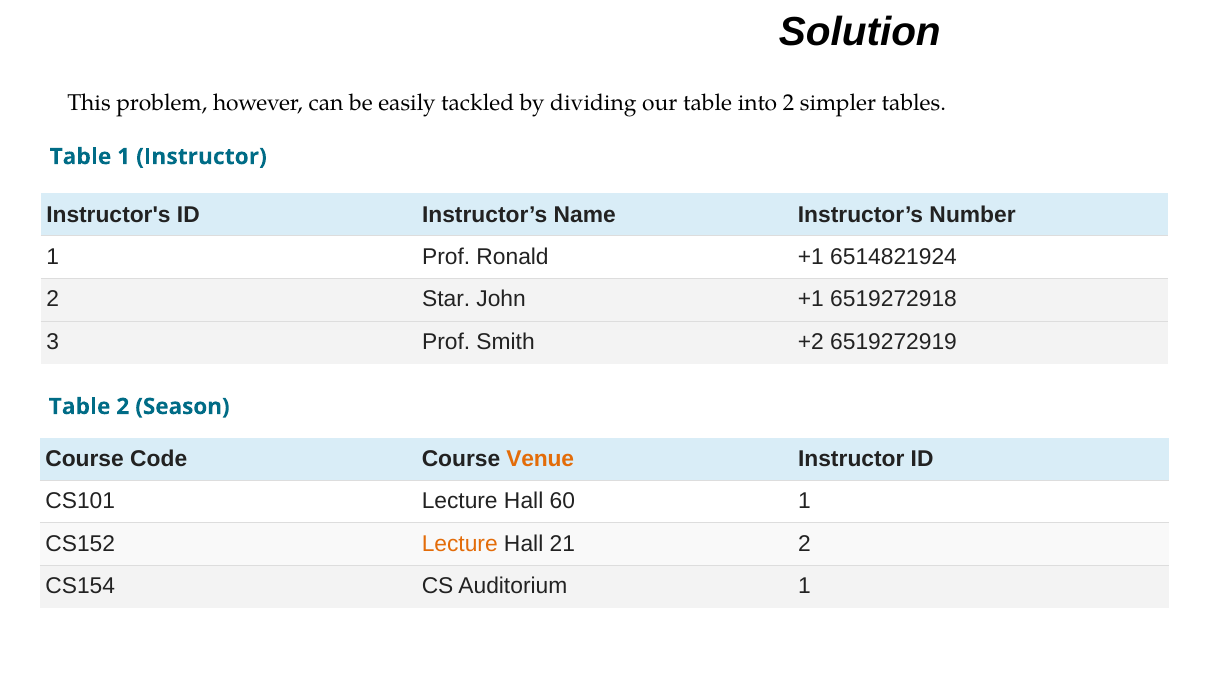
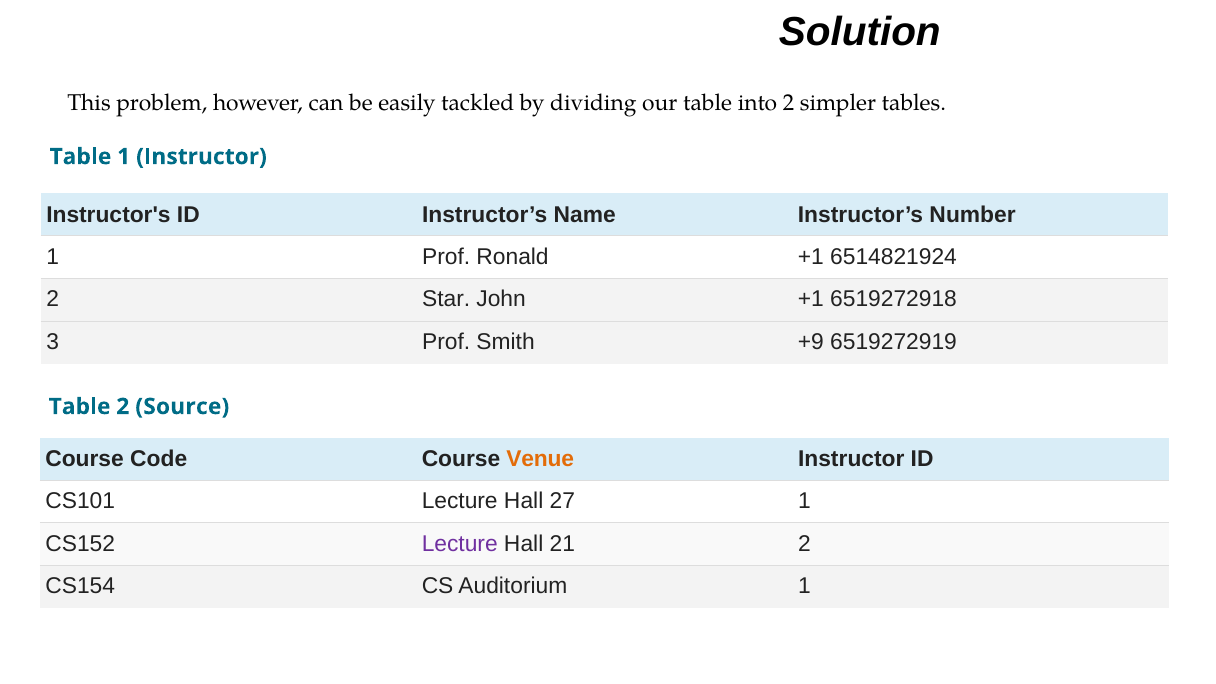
+2: +2 -> +9 (811, 342)
Season: Season -> Source (182, 407)
60: 60 -> 27 (562, 501)
Lecture colour: orange -> purple (460, 544)
